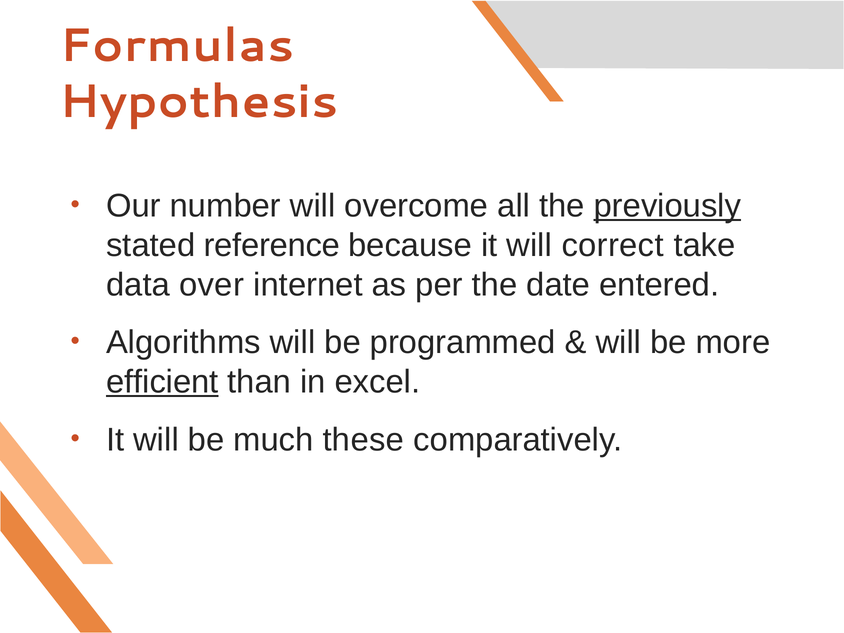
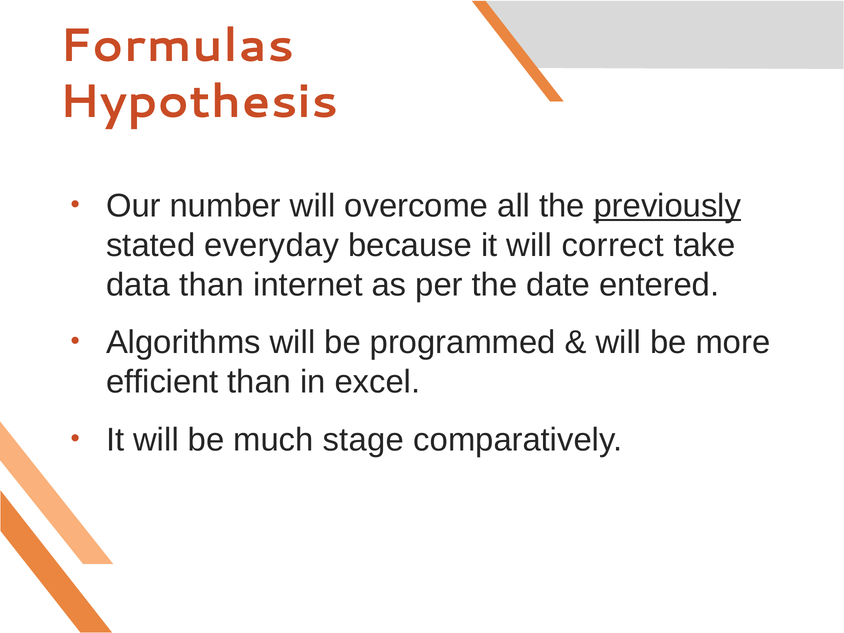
reference: reference -> everyday (272, 245)
data over: over -> than (212, 285)
efficient underline: present -> none (162, 382)
these: these -> stage (363, 440)
